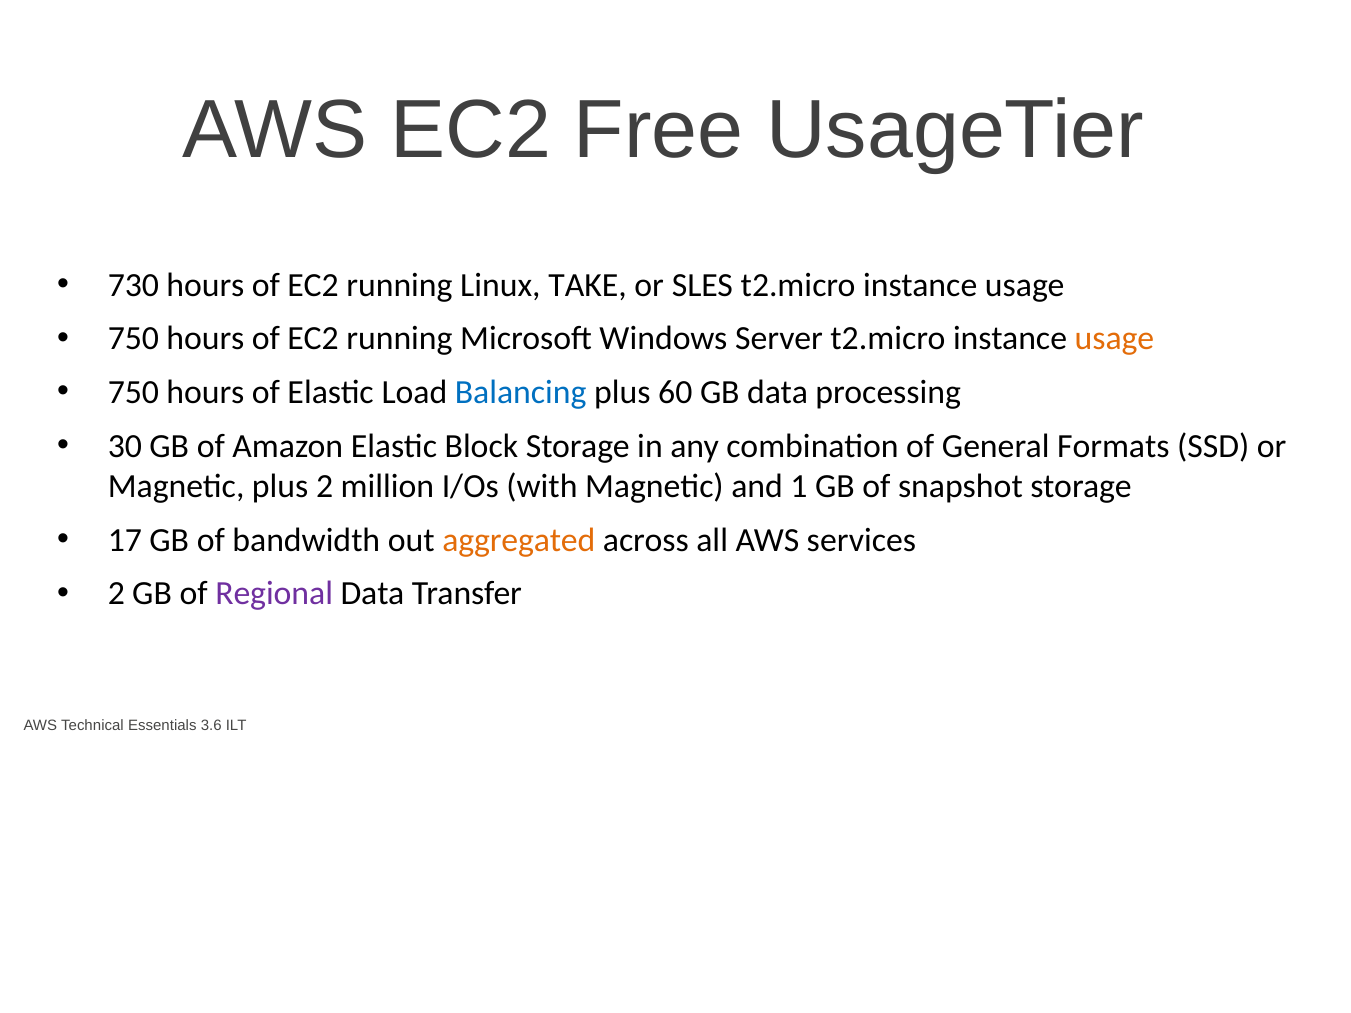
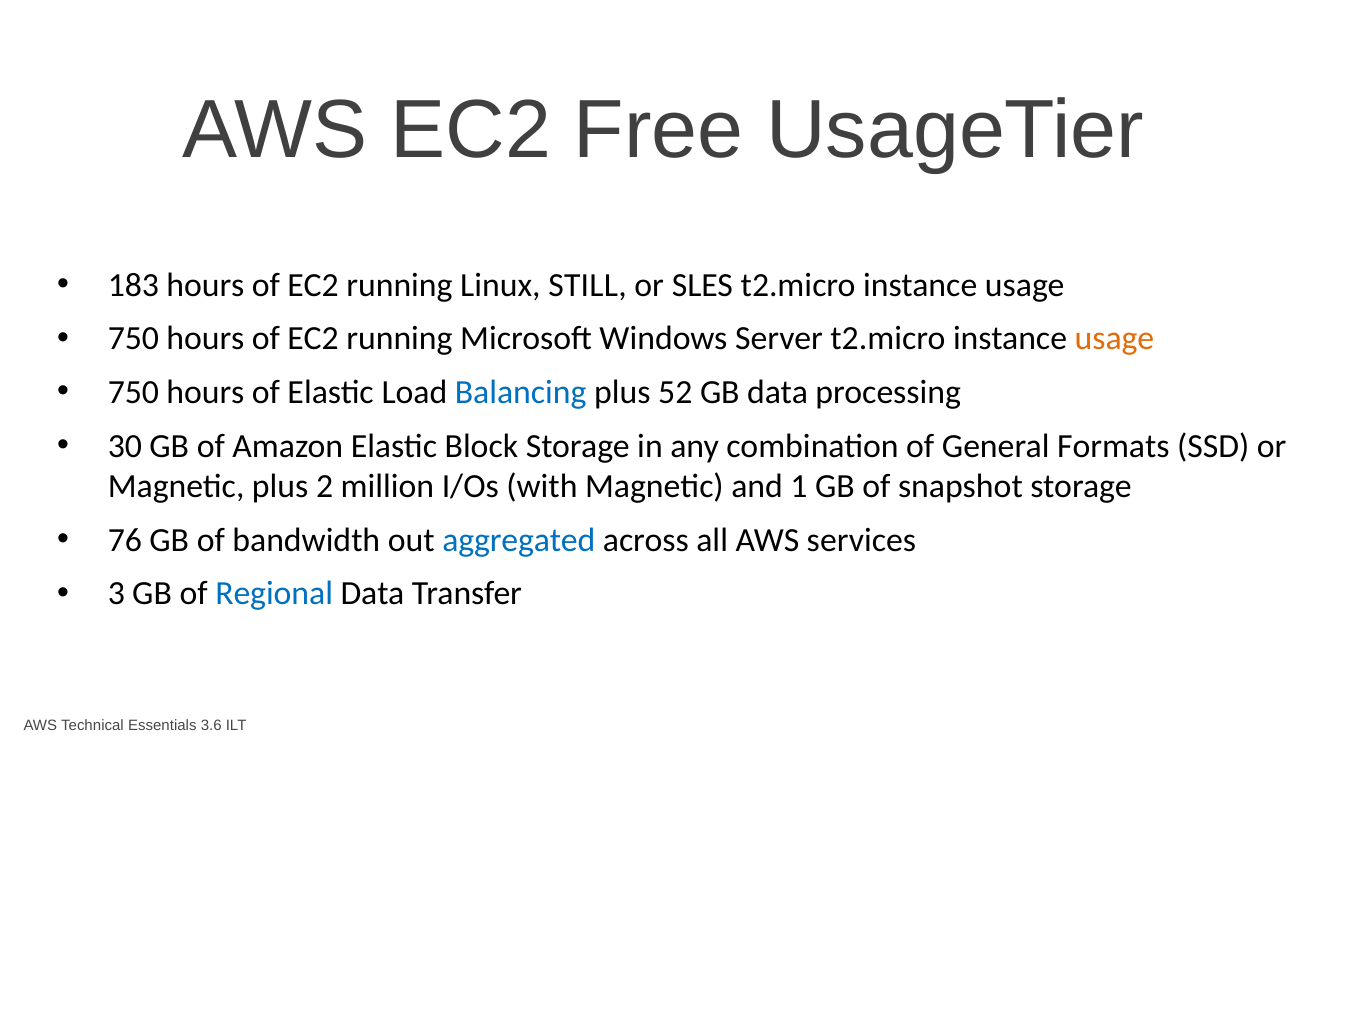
730: 730 -> 183 (133, 285)
TAKE: TAKE -> STILL (588, 285)
60: 60 -> 52 (675, 392)
17: 17 -> 76 (125, 540)
aggregated colour: orange -> blue (519, 540)
2: 2 -> 3 (116, 594)
Regional colour: purple -> blue (274, 594)
